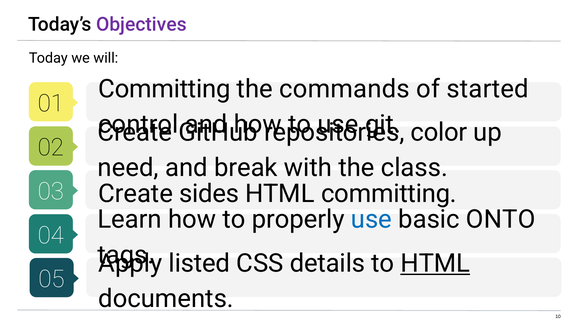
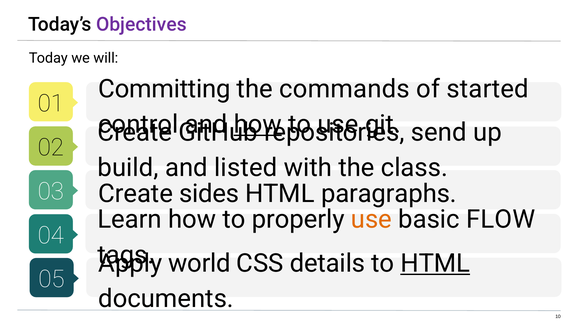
how underline: none -> present (258, 124)
color: color -> send (439, 132)
need: need -> build (128, 168)
break: break -> listed (246, 168)
HTML committing: committing -> paragraphs (389, 194)
use colour: blue -> orange (371, 220)
ONTO: ONTO -> FLOW (501, 220)
listed: listed -> world (199, 263)
